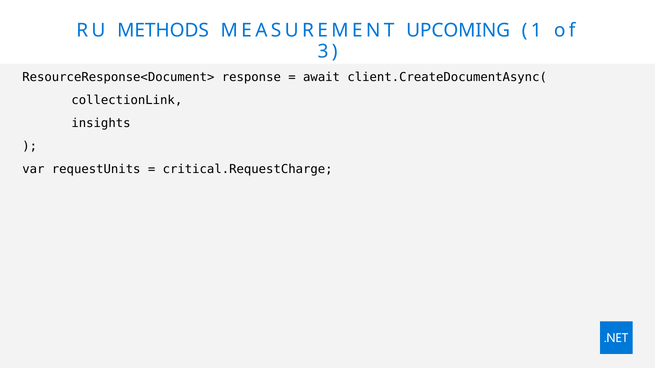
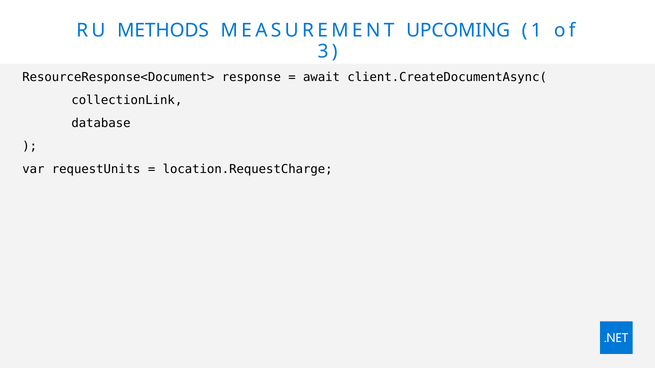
insights: insights -> database (101, 123)
critical.RequestCharge: critical.RequestCharge -> location.RequestCharge (248, 169)
